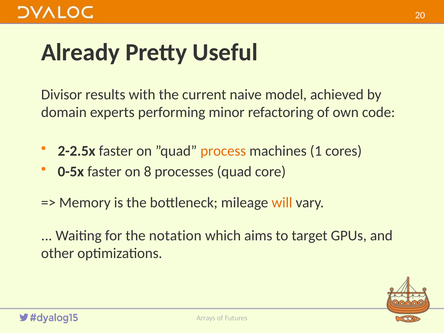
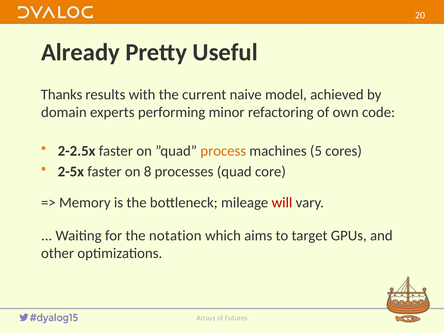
Divisor: Divisor -> Thanks (62, 95)
1: 1 -> 5 (316, 151)
0-5x: 0-5x -> 2-5x (71, 172)
will colour: orange -> red (282, 203)
